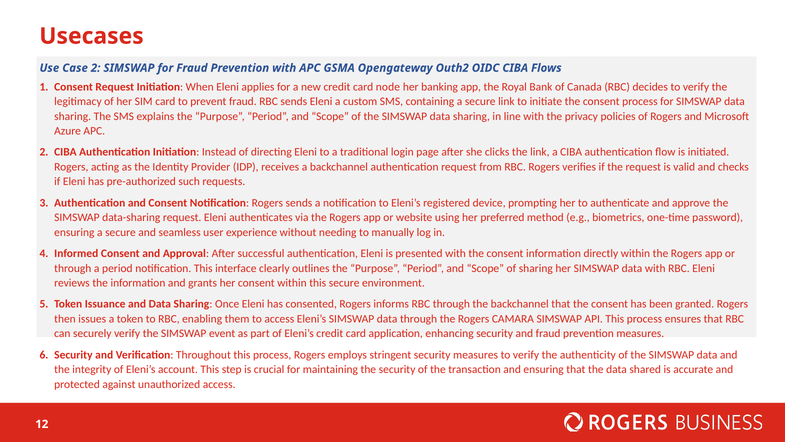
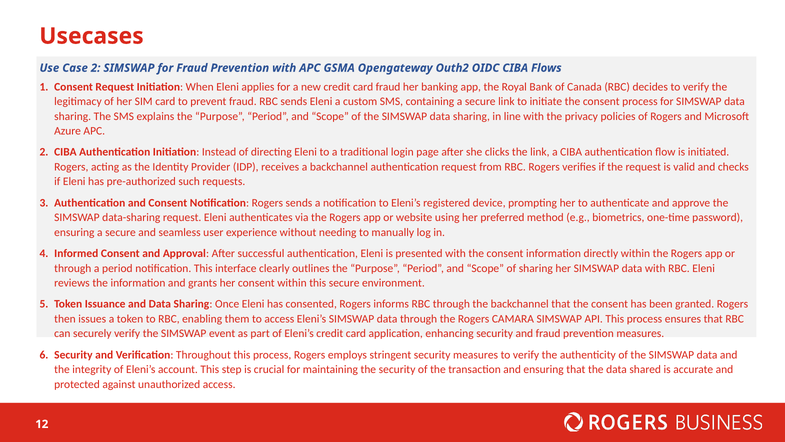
card node: node -> fraud (388, 87)
